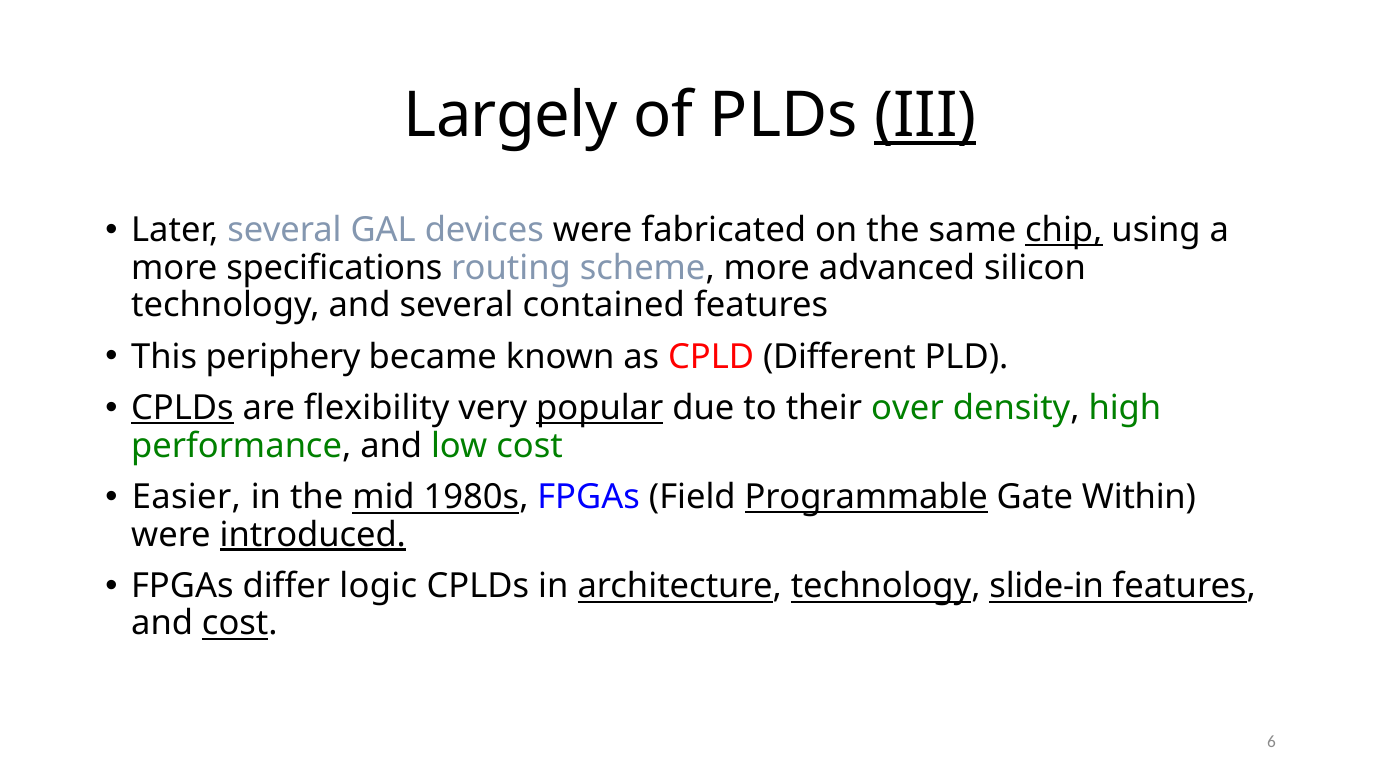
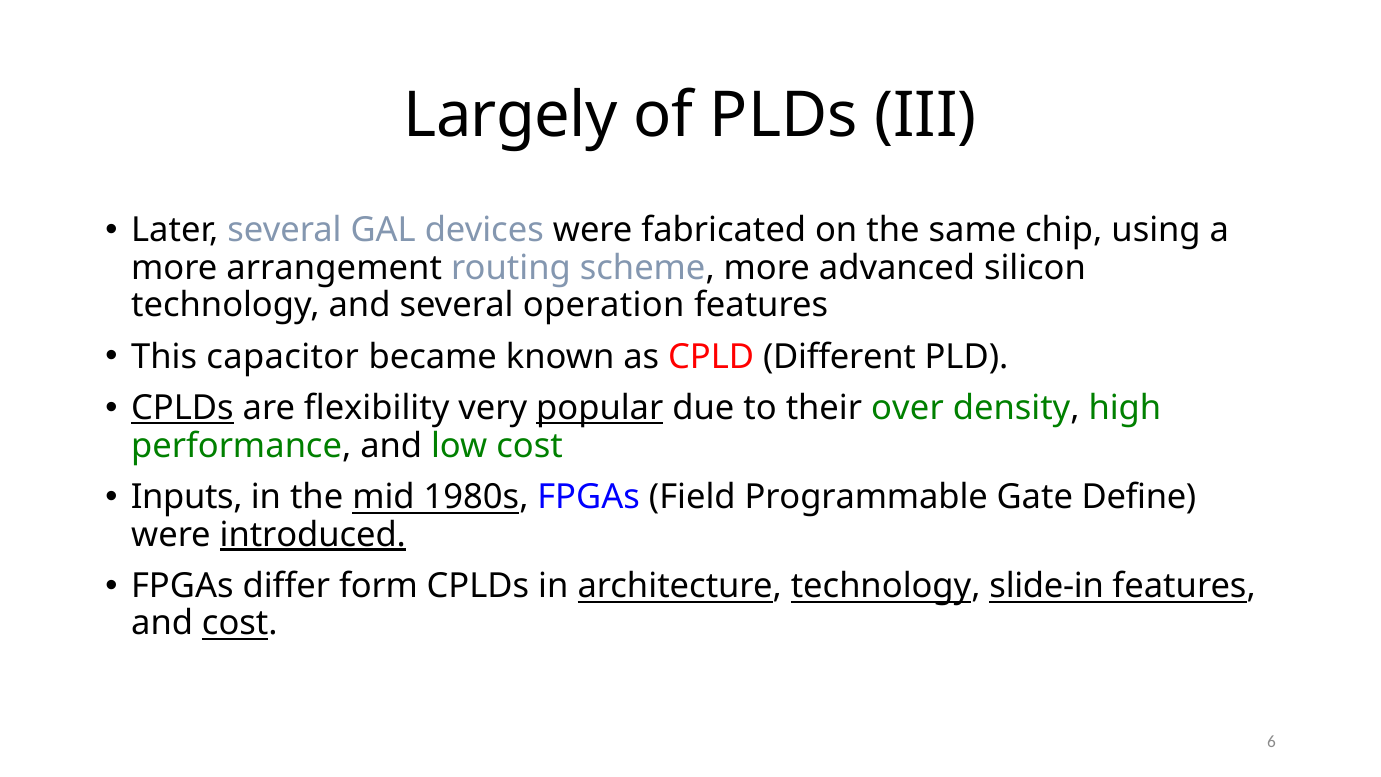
III underline: present -> none (925, 116)
chip underline: present -> none (1064, 230)
specifications: specifications -> arrangement (334, 268)
contained: contained -> operation (604, 305)
periphery: periphery -> capacitor (283, 357)
Easier: Easier -> Inputs (187, 497)
Programmable underline: present -> none (866, 497)
Within: Within -> Define (1139, 497)
logic: logic -> form (379, 586)
